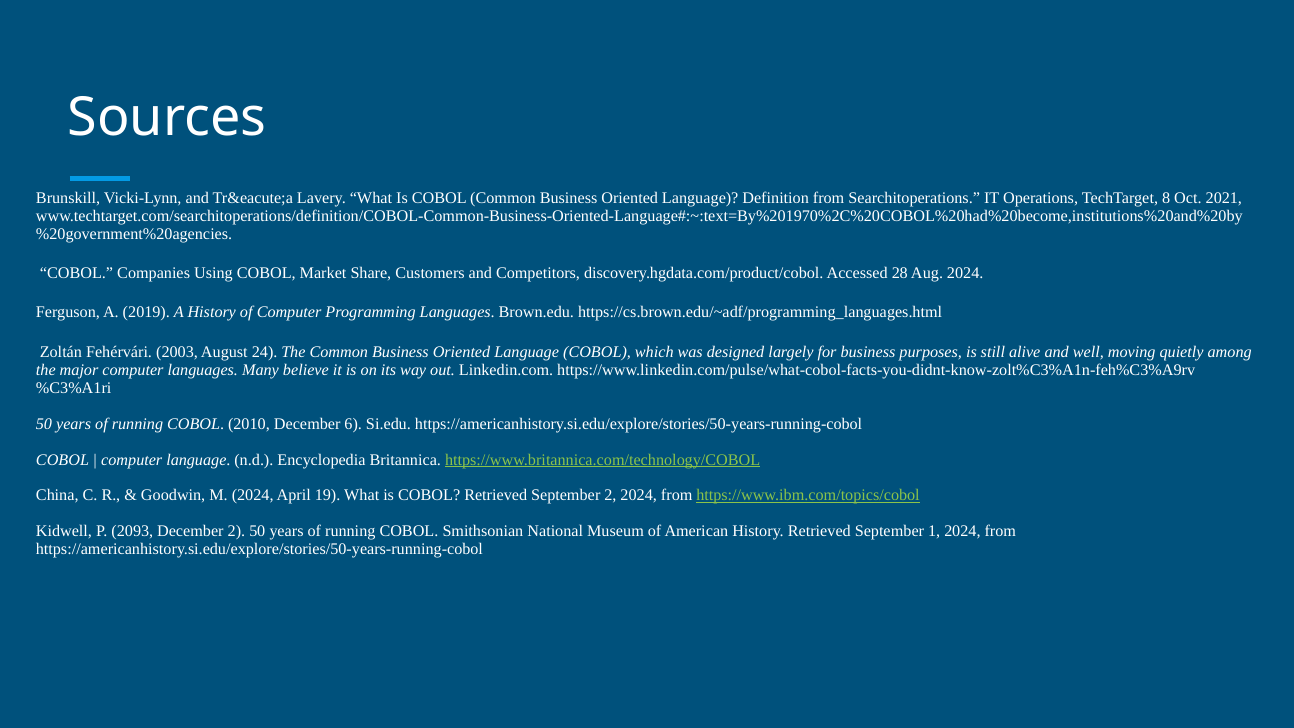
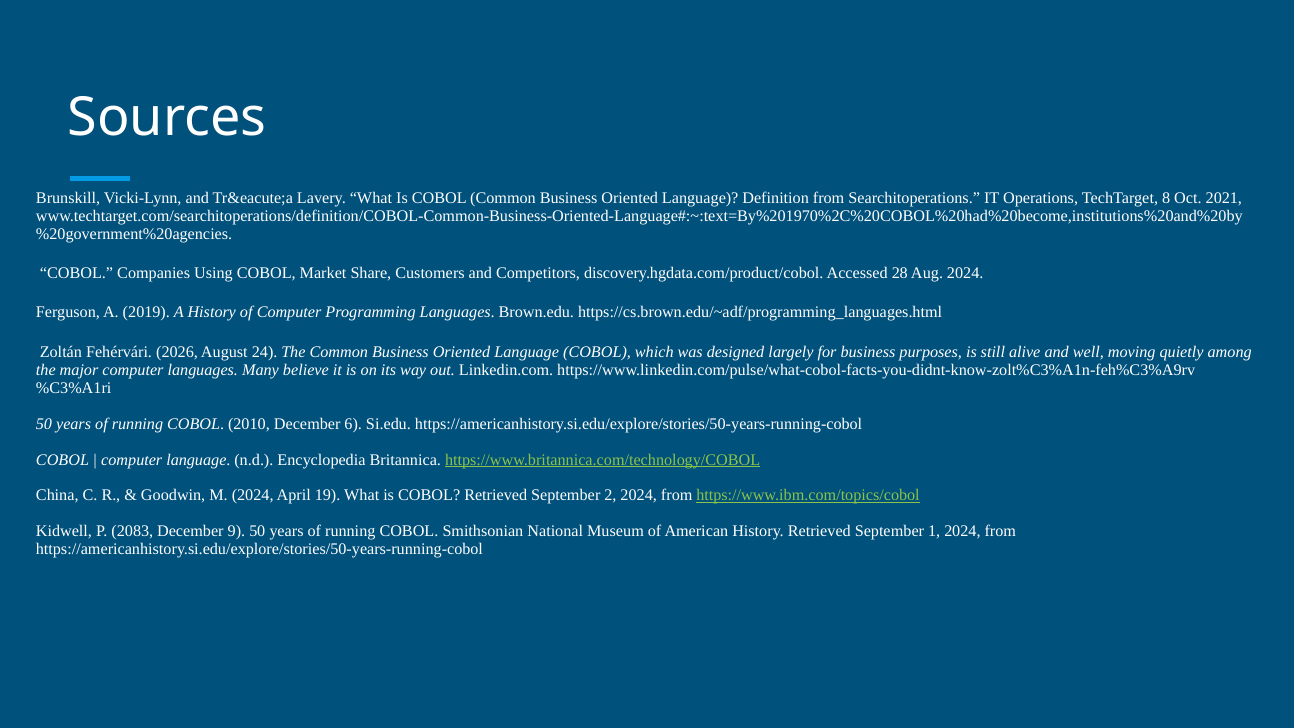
2003: 2003 -> 2026 (177, 352)
2093: 2093 -> 2083 (132, 531)
December 2: 2 -> 9 (236, 531)
